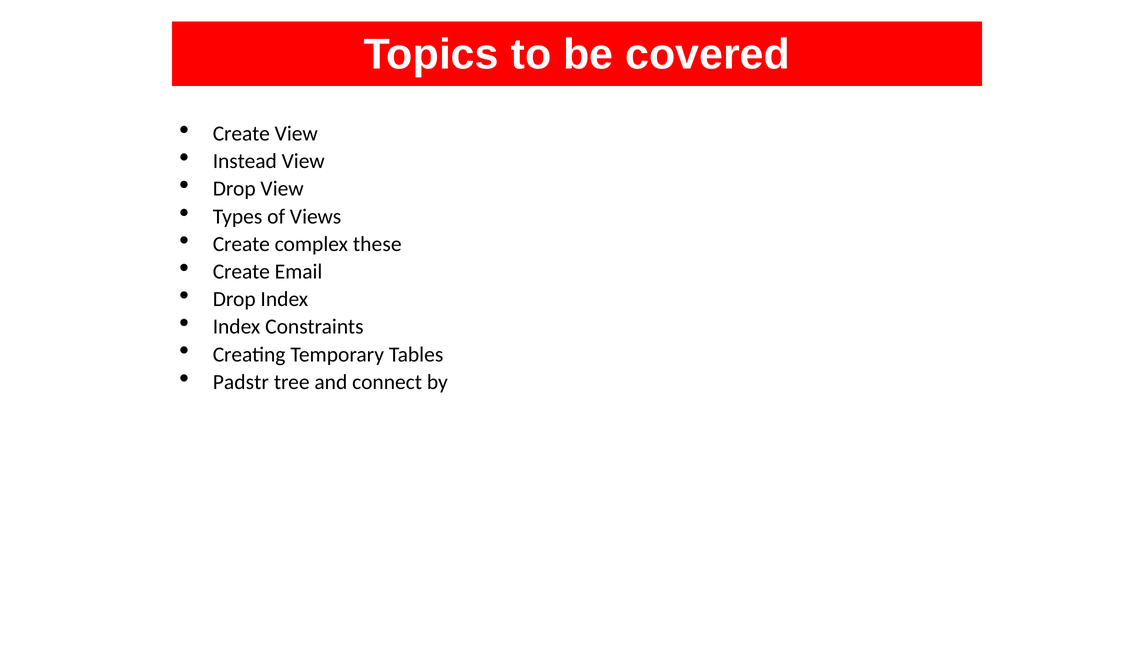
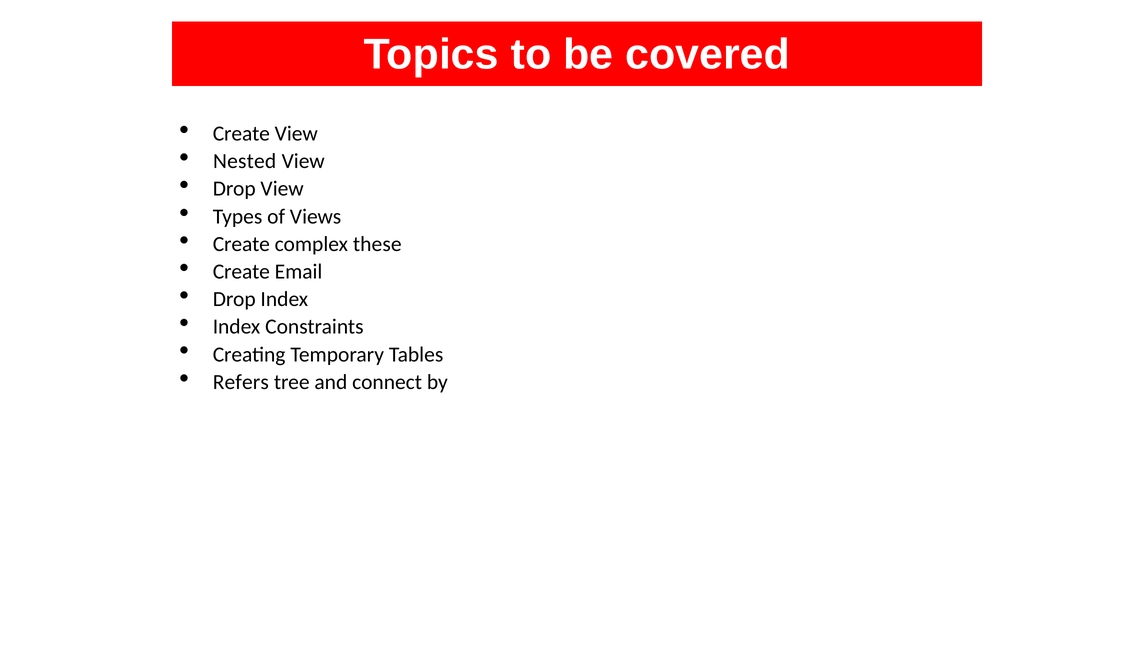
Instead: Instead -> Nested (245, 161)
Padstr: Padstr -> Refers (241, 382)
